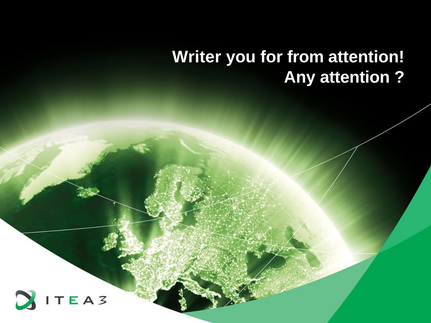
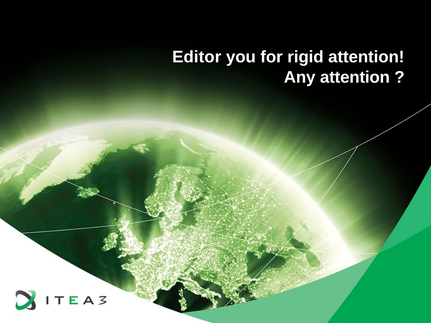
Writer: Writer -> Editor (197, 57)
from: from -> rigid (305, 57)
